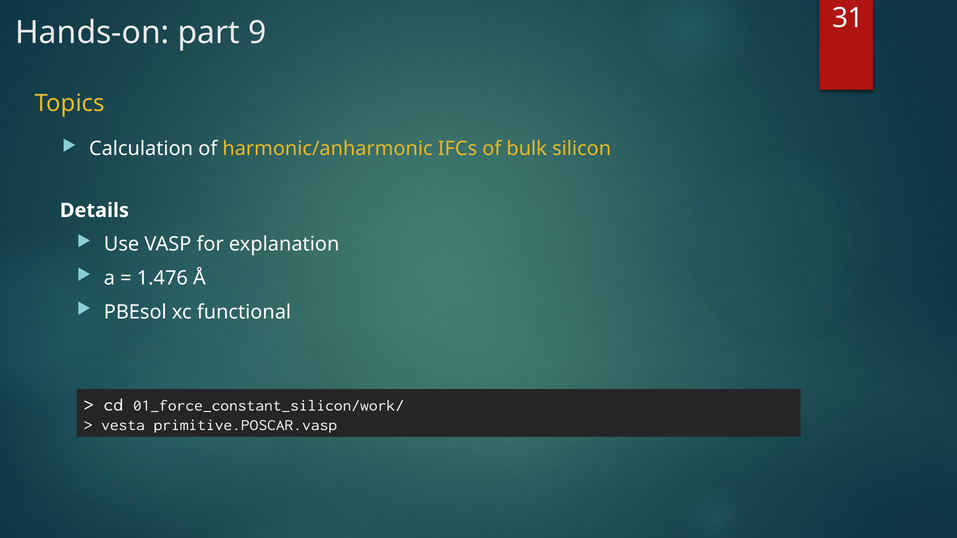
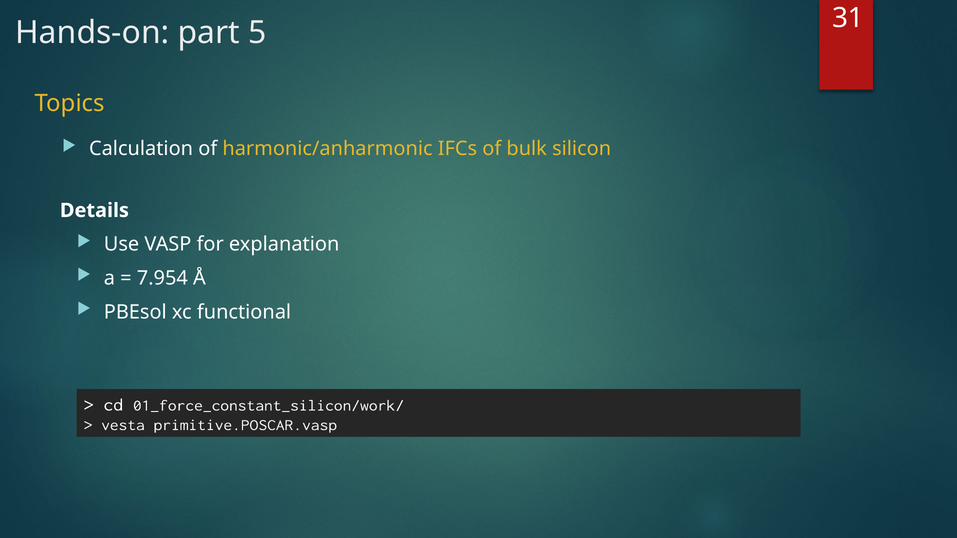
9: 9 -> 5 (257, 33)
1.476: 1.476 -> 7.954 (162, 278)
